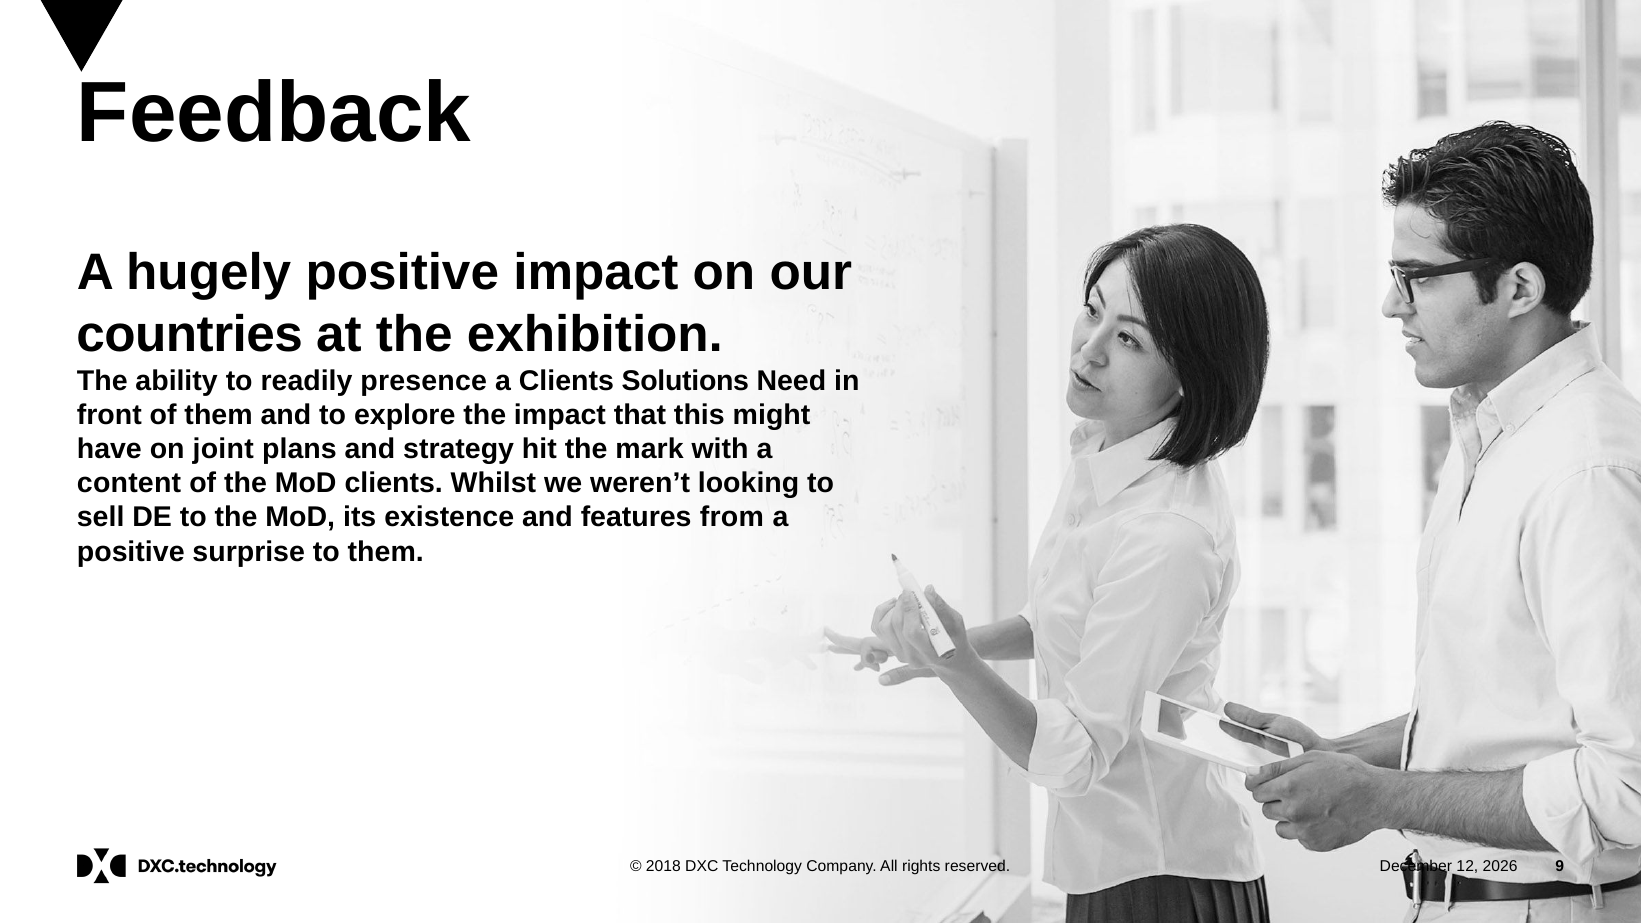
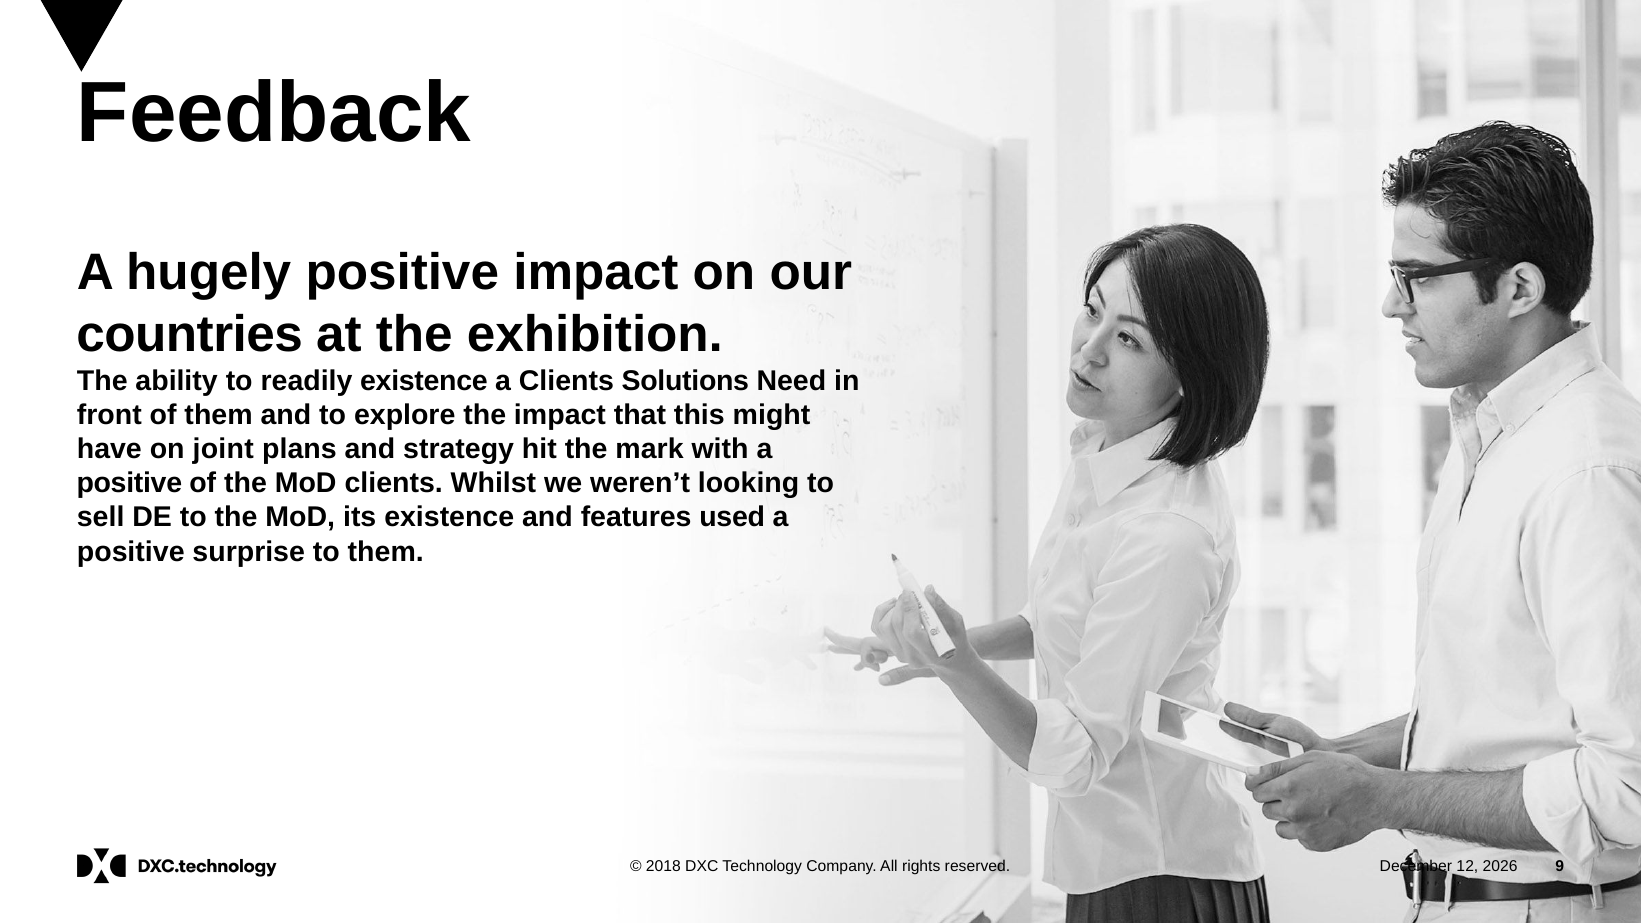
readily presence: presence -> existence (424, 381)
content: content -> positive (129, 483)
from: from -> used (732, 518)
